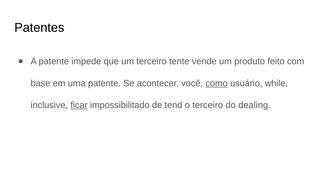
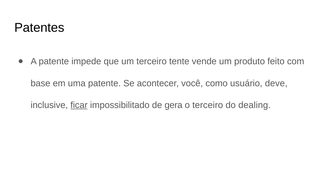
como underline: present -> none (217, 83)
while: while -> deve (276, 83)
tend: tend -> gera (174, 105)
